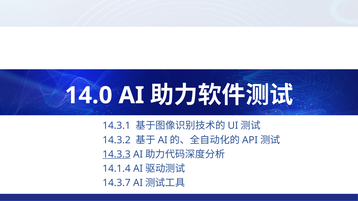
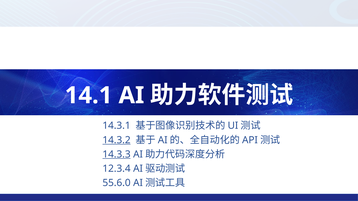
14.0: 14.0 -> 14.1 (89, 96)
14.3.2 underline: none -> present (117, 140)
14.1.4: 14.1.4 -> 12.3.4 (117, 169)
14.3.7: 14.3.7 -> 55.6.0 (117, 183)
